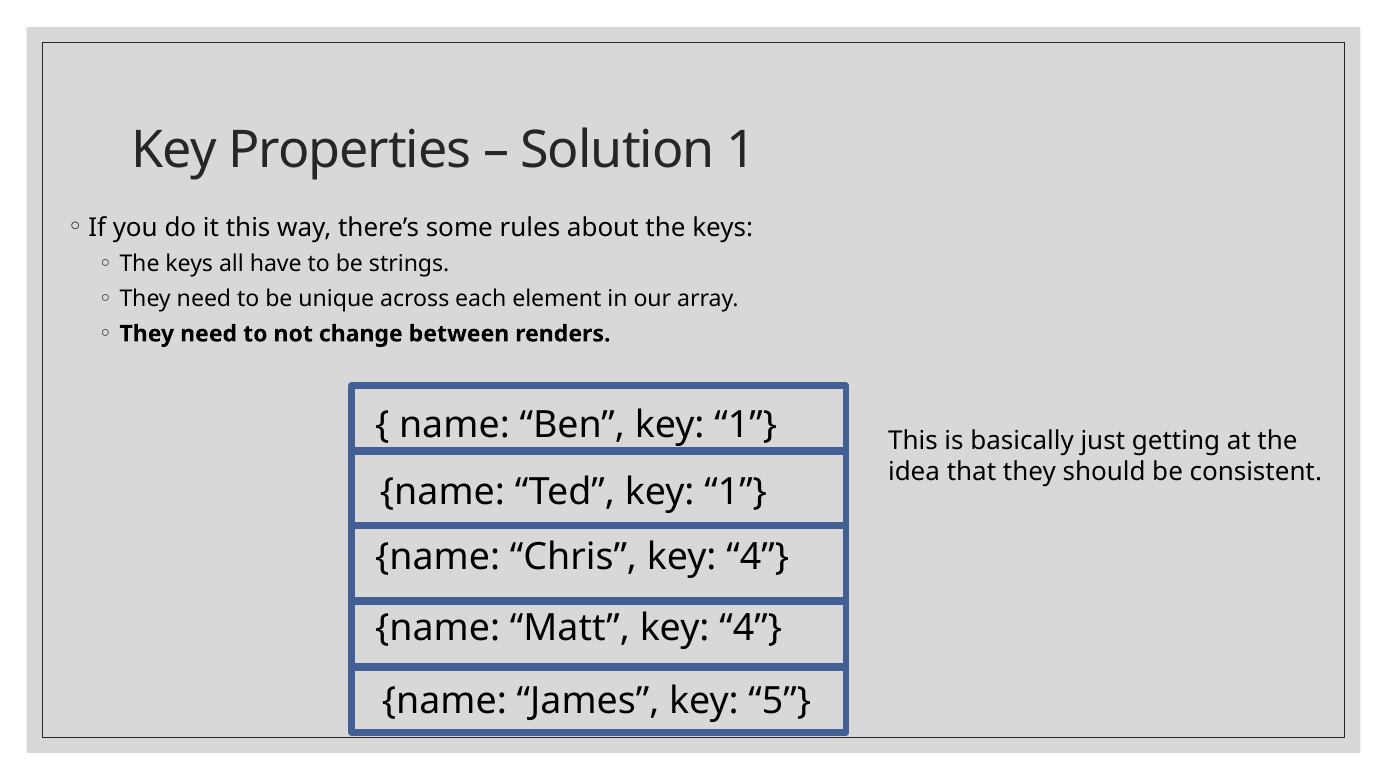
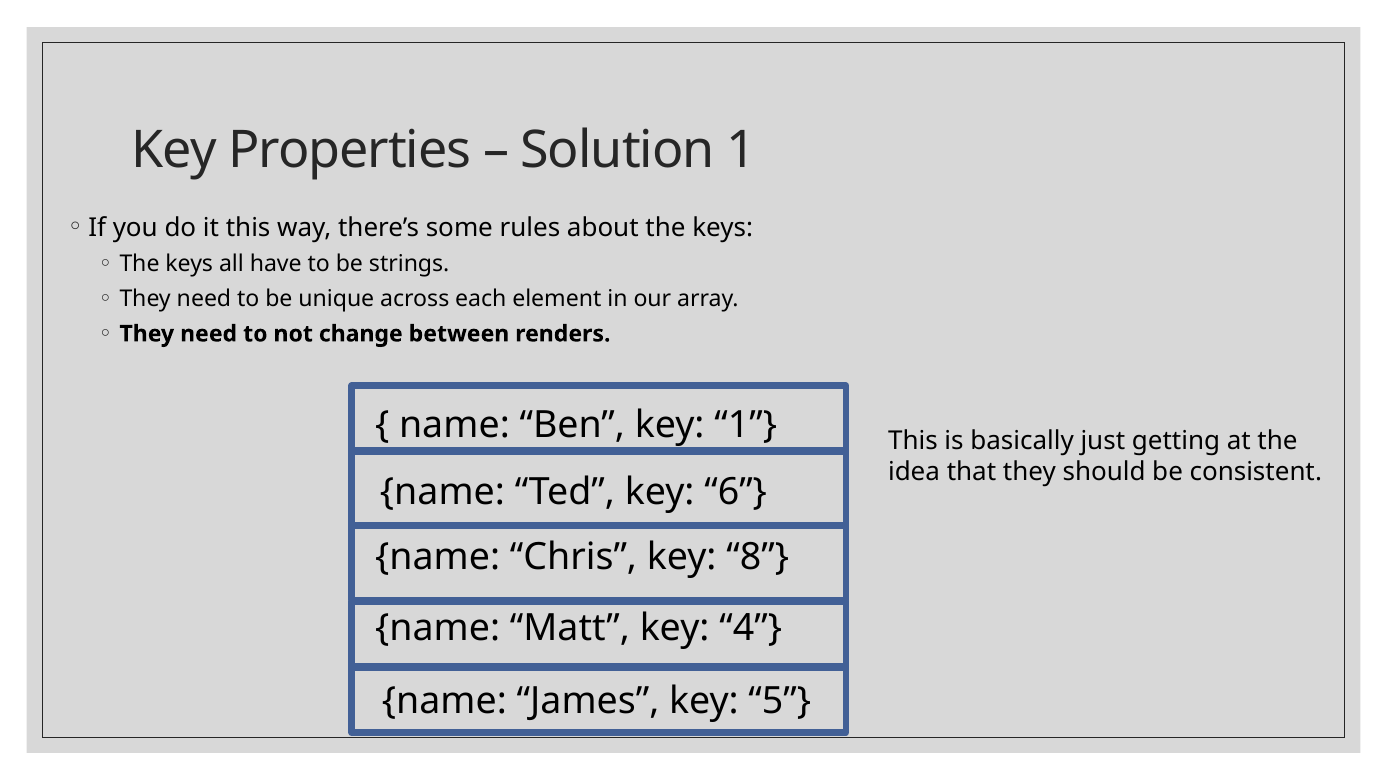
Ted key 1: 1 -> 6 (736, 493)
Chris key 4: 4 -> 8 (758, 558)
